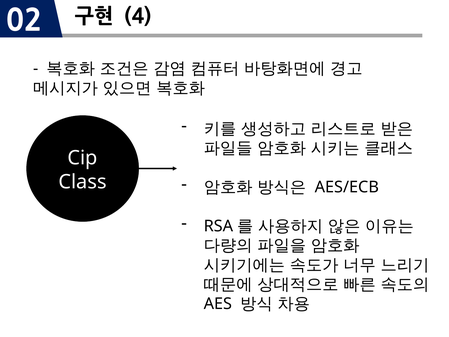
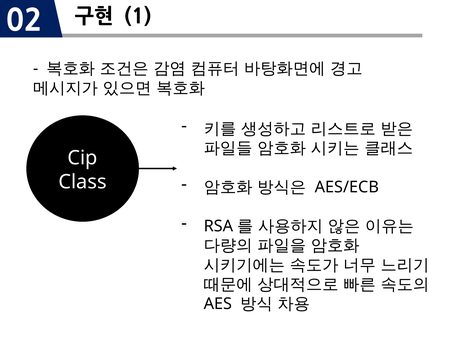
4: 4 -> 1 (138, 17)
